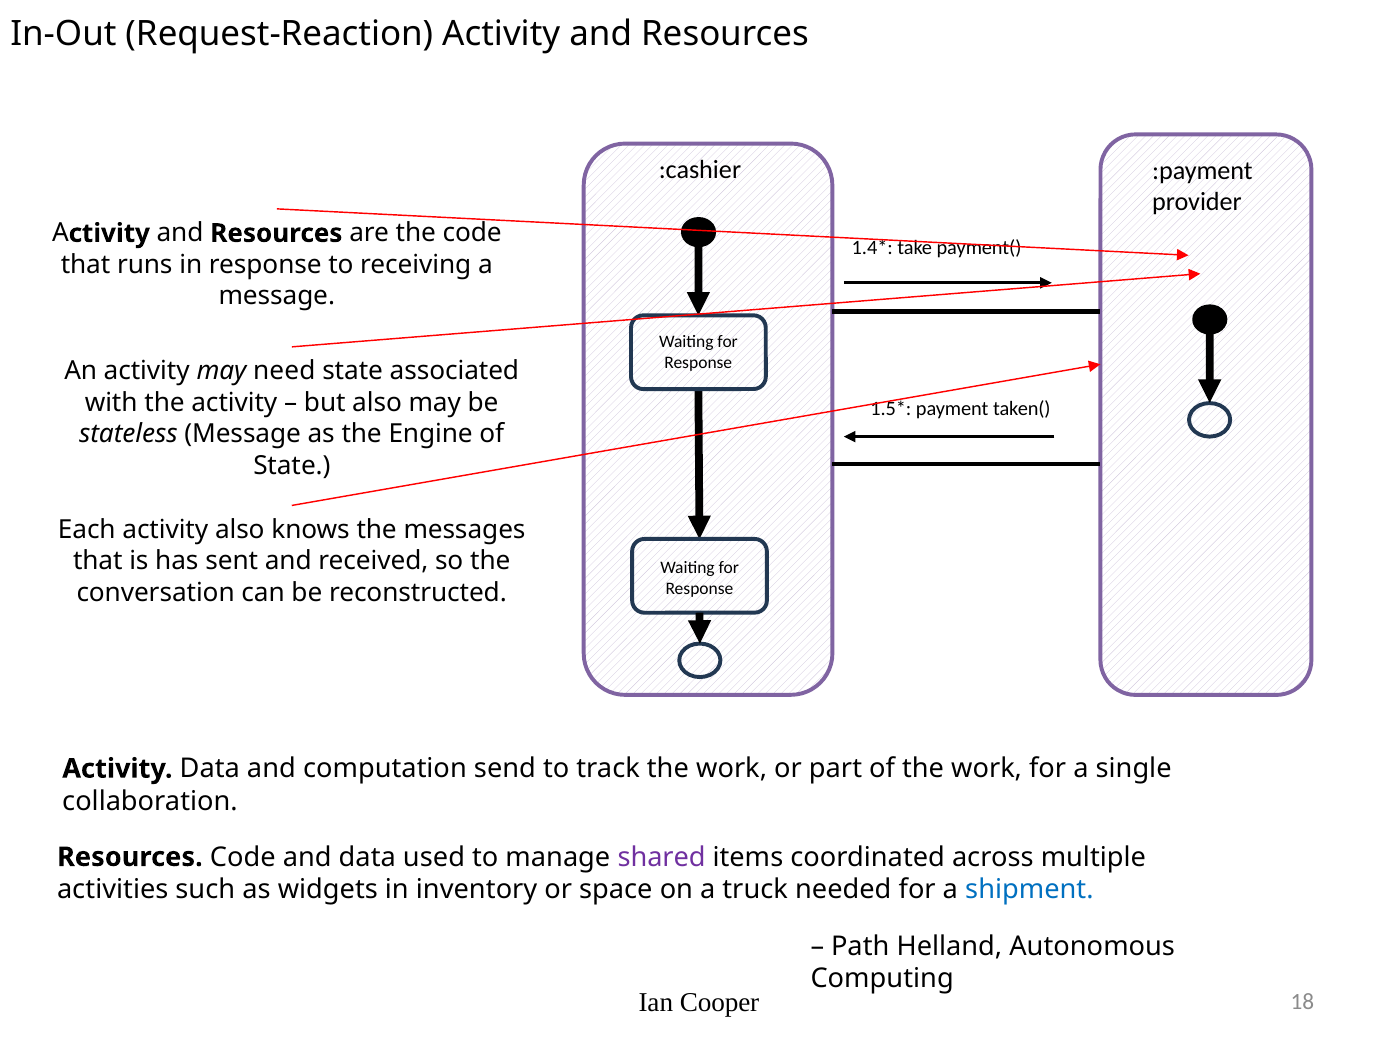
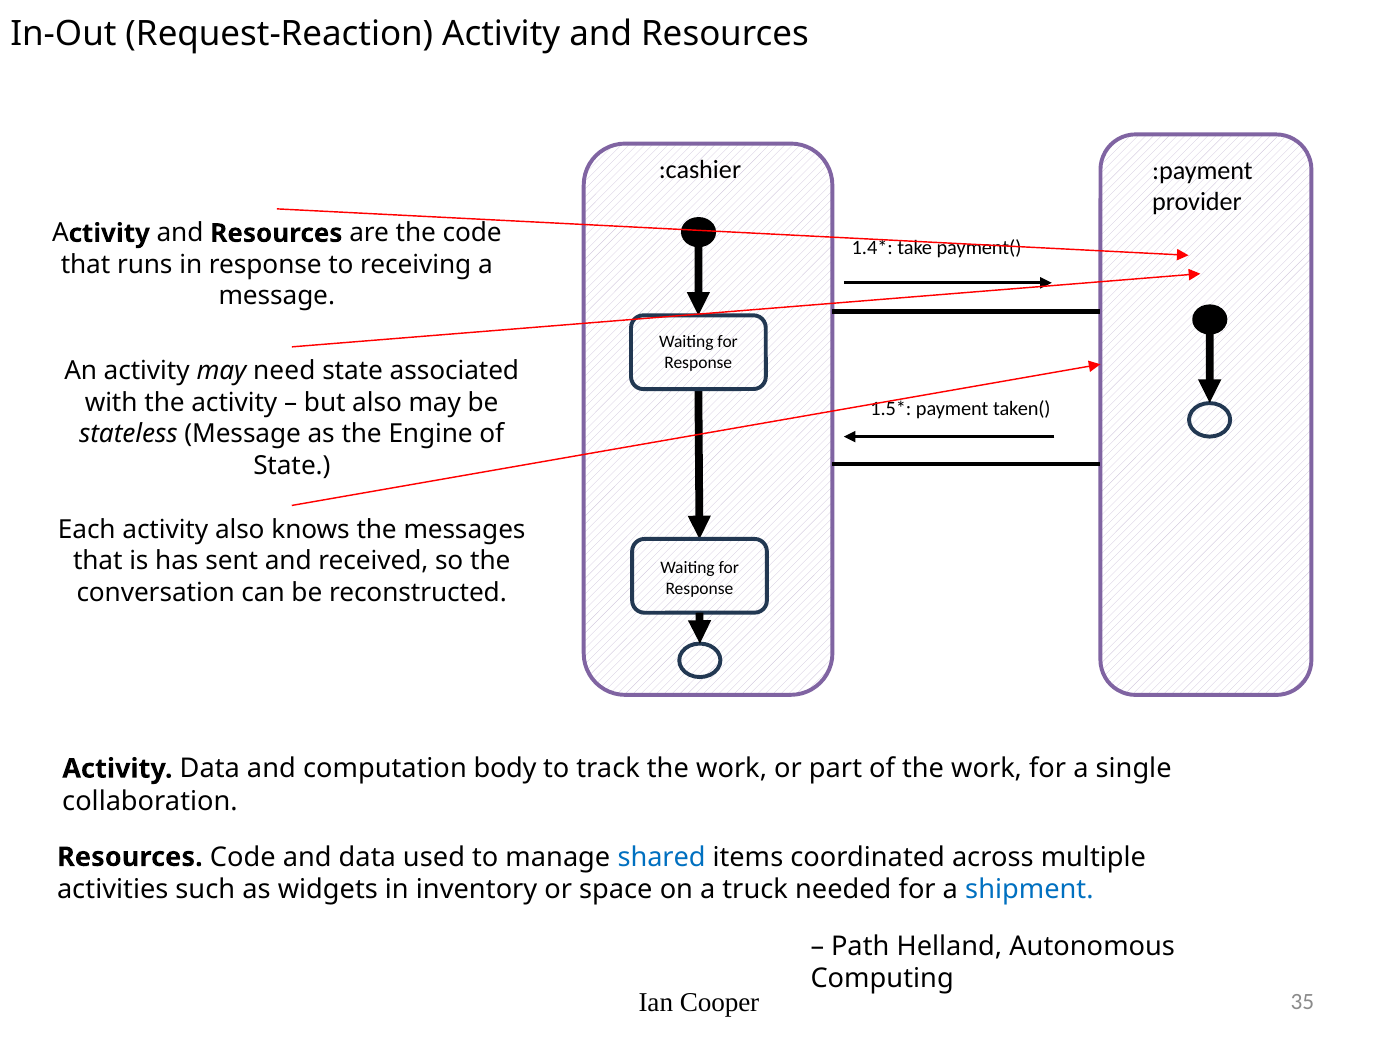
send: send -> body (505, 768)
shared colour: purple -> blue (662, 857)
18: 18 -> 35 (1302, 1001)
